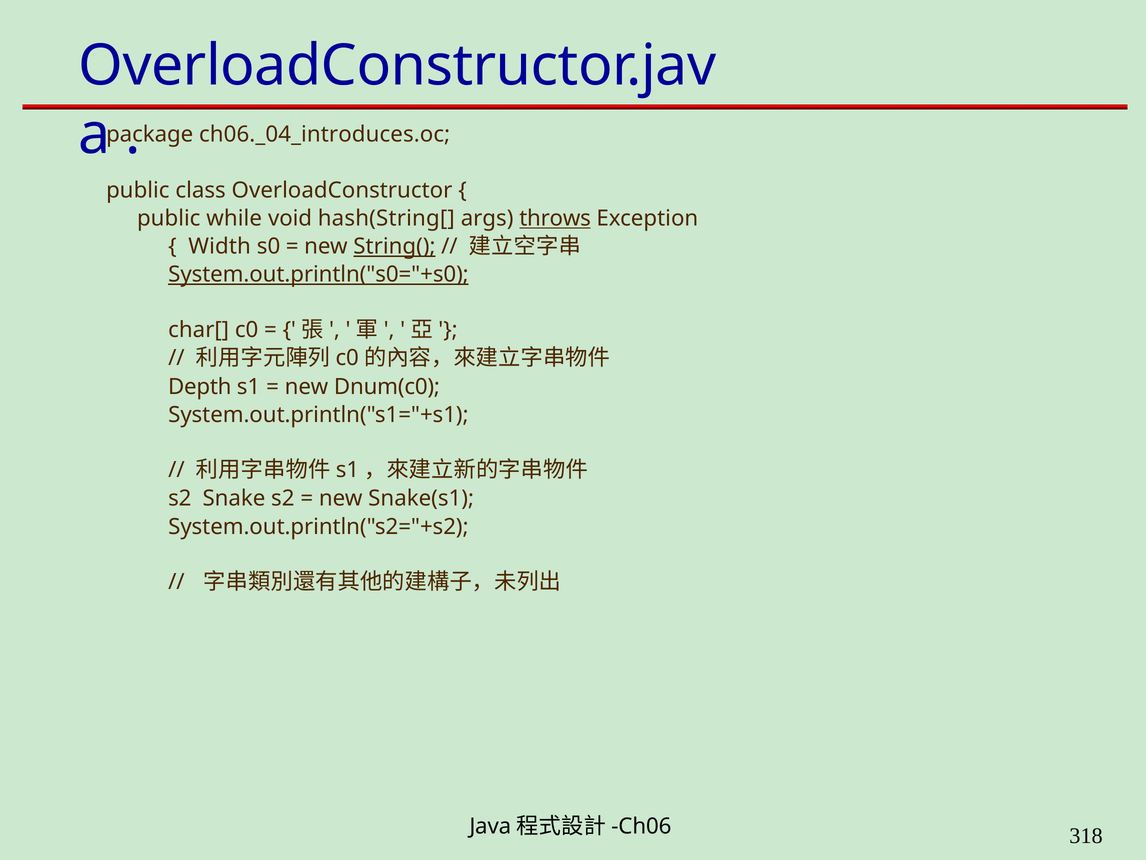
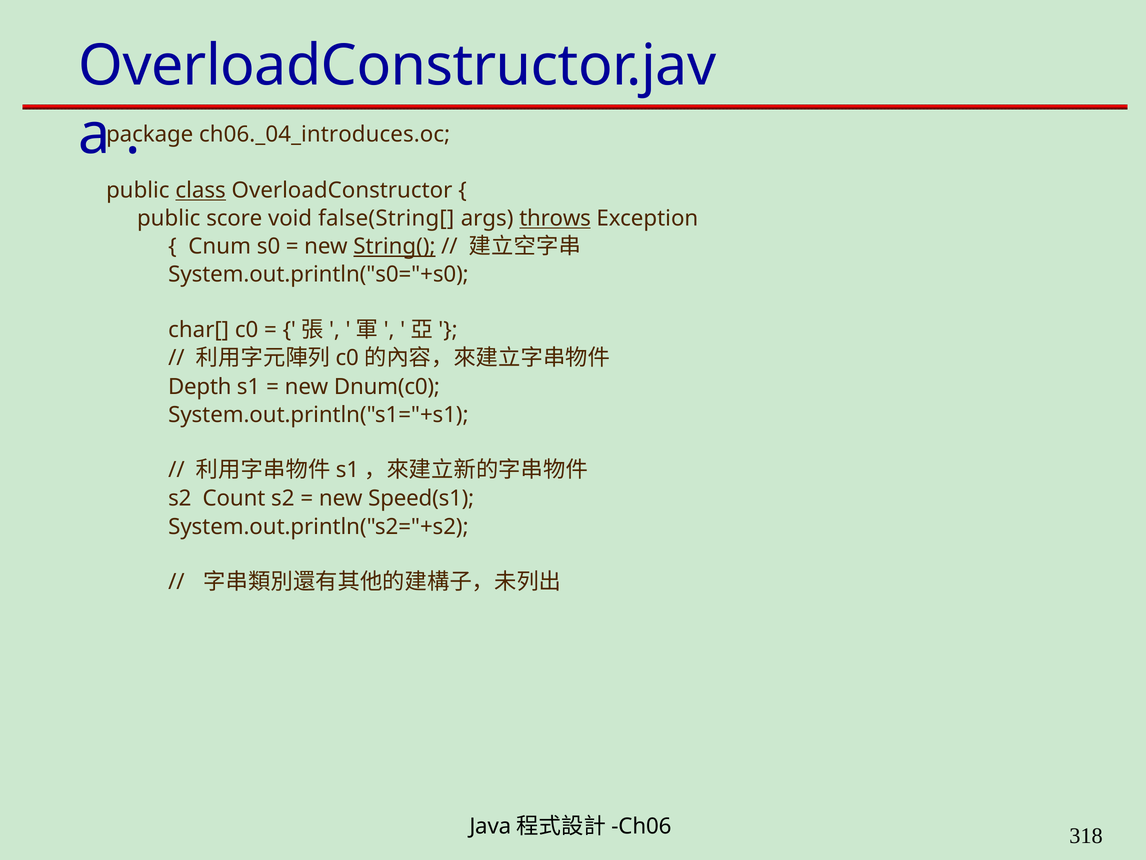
class underline: none -> present (201, 190)
while: while -> score (234, 218)
hash(String[: hash(String[ -> false(String[ (386, 218)
Width: Width -> Cnum (220, 246)
System.out.println("s0="+s0 underline: present -> none (318, 274)
Snake: Snake -> Count (234, 498)
Snake(s1: Snake(s1 -> Speed(s1 (421, 498)
